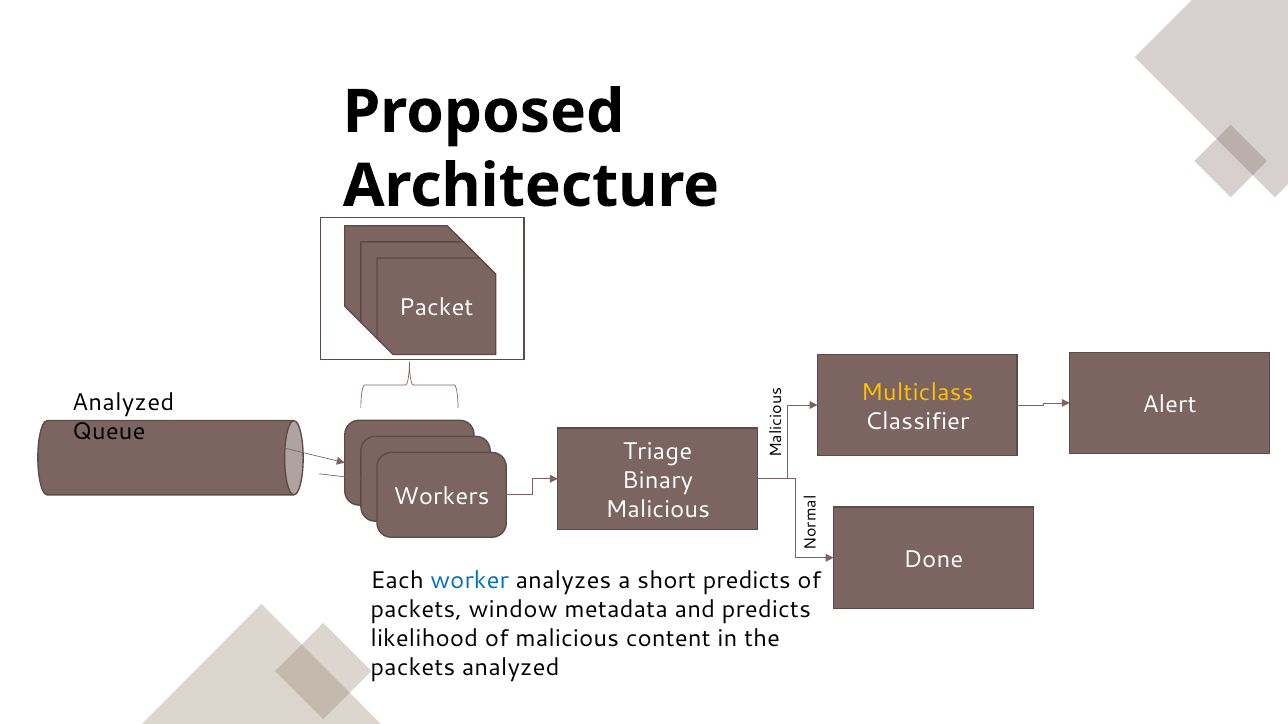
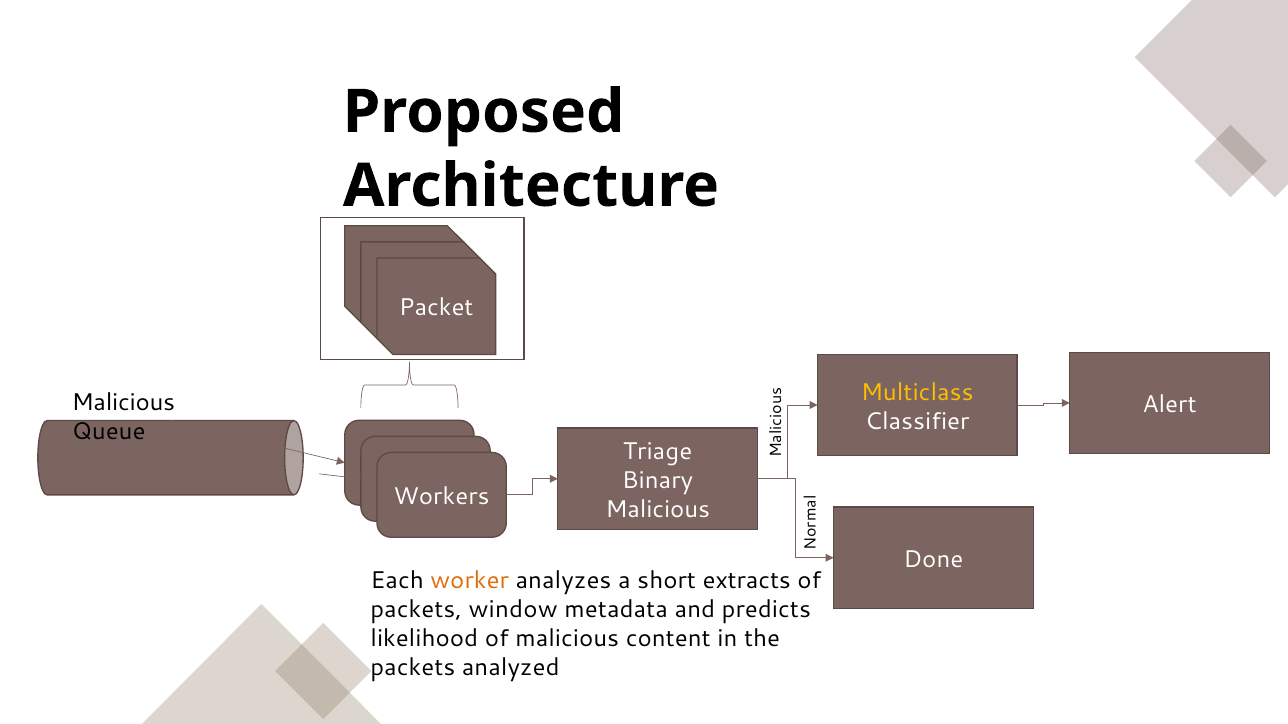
Analyzed: Analyzed -> Malicious (123, 403)
worker colour: blue -> orange (470, 581)
short predicts: predicts -> extracts (747, 581)
